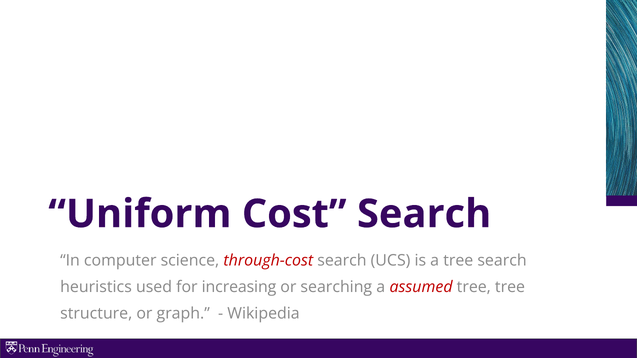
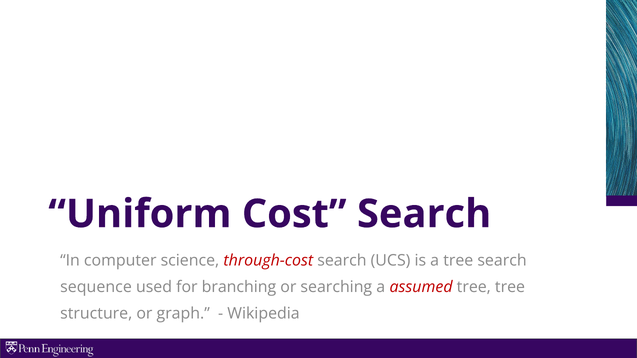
heuristics: heuristics -> sequence (96, 287)
increasing: increasing -> branching (239, 287)
